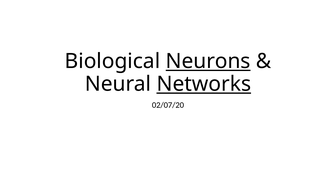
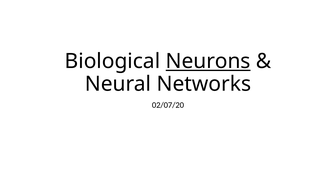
Networks underline: present -> none (204, 84)
